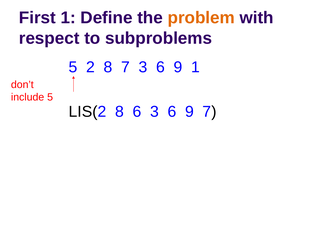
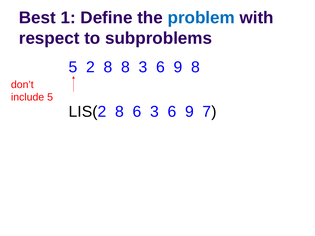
First: First -> Best (37, 18)
problem colour: orange -> blue (201, 18)
8 7: 7 -> 8 (126, 67)
9 1: 1 -> 8 (195, 67)
